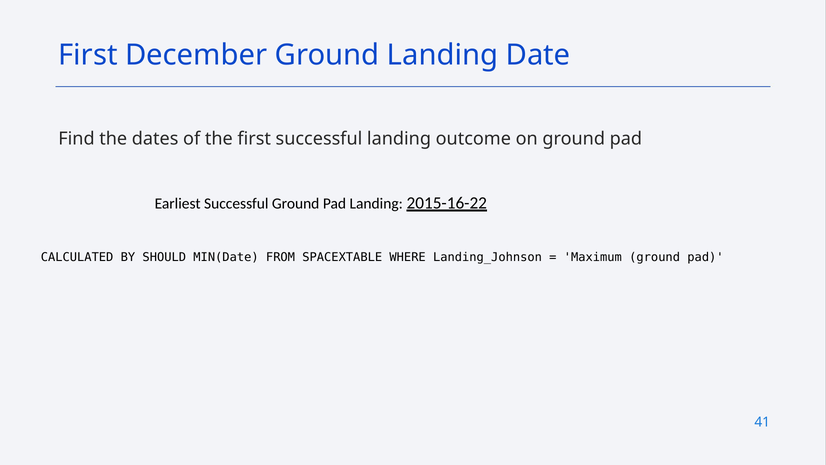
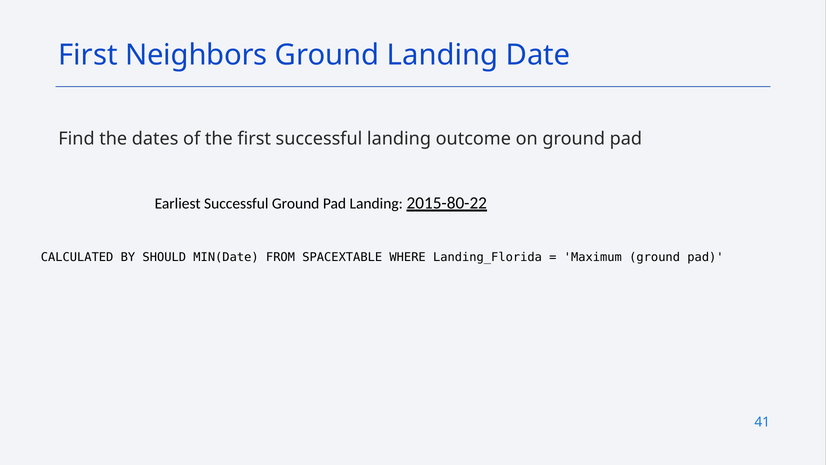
December: December -> Neighbors (196, 55)
2015-16-22: 2015-16-22 -> 2015-80-22 (447, 203)
Landing_Johnson: Landing_Johnson -> Landing_Florida (487, 257)
